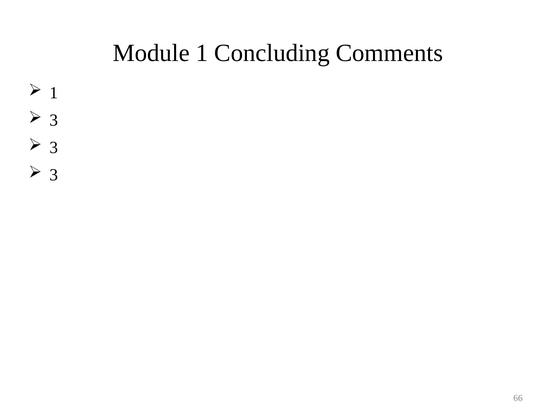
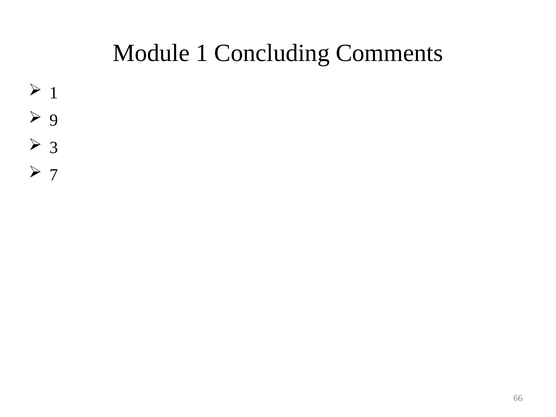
3: 3 -> 9 (54, 120)
3: 3 -> 7 (54, 175)
